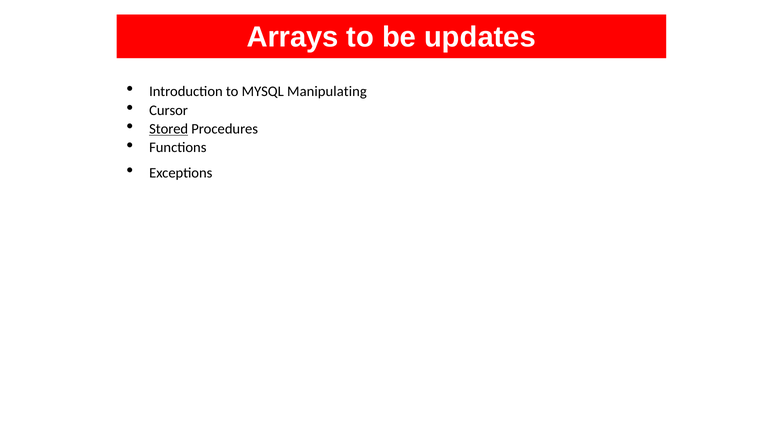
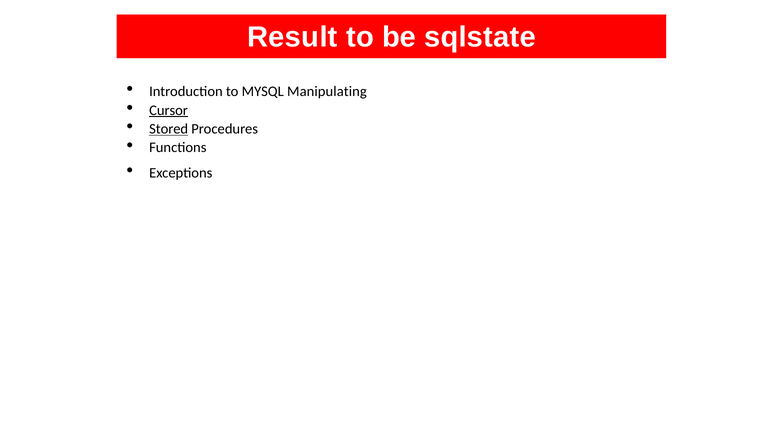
Arrays: Arrays -> Result (292, 37)
updates: updates -> sqlstate (480, 37)
Cursor underline: none -> present (169, 110)
